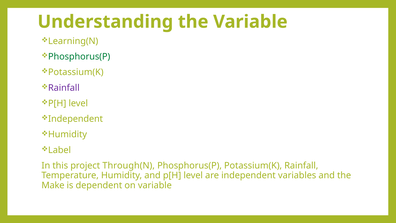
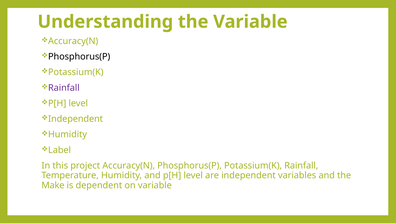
Learning(N: Learning(N -> Accuracy(N (73, 41)
Phosphorus(P colour: green -> black (79, 57)
project Through(N: Through(N -> Accuracy(N (129, 165)
